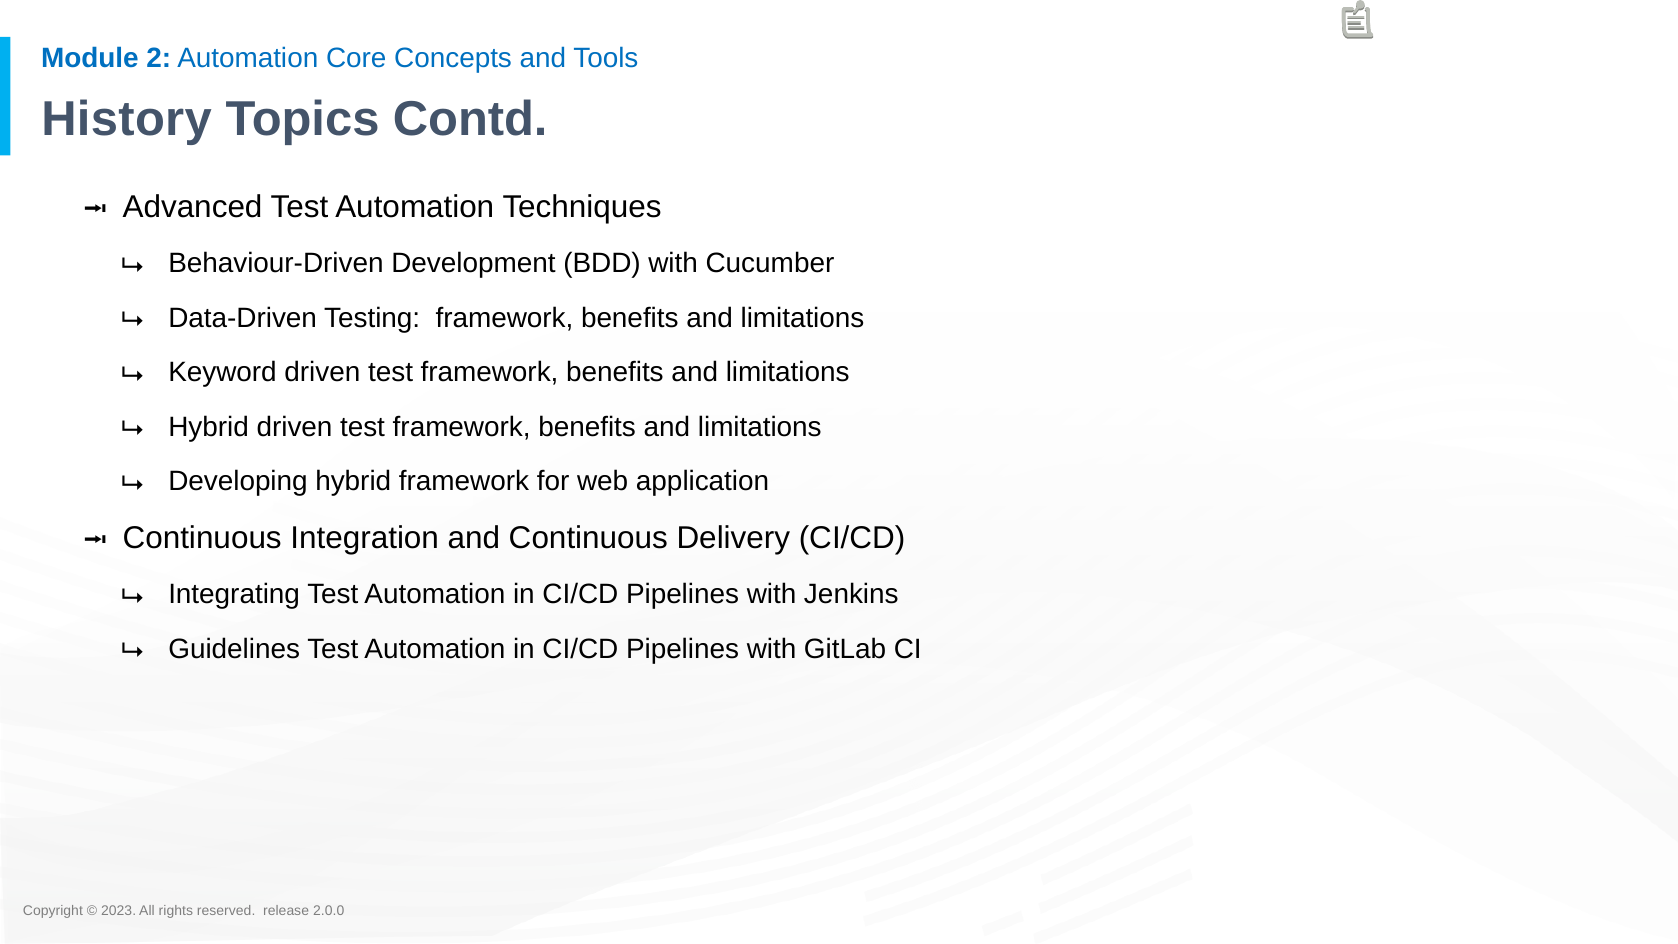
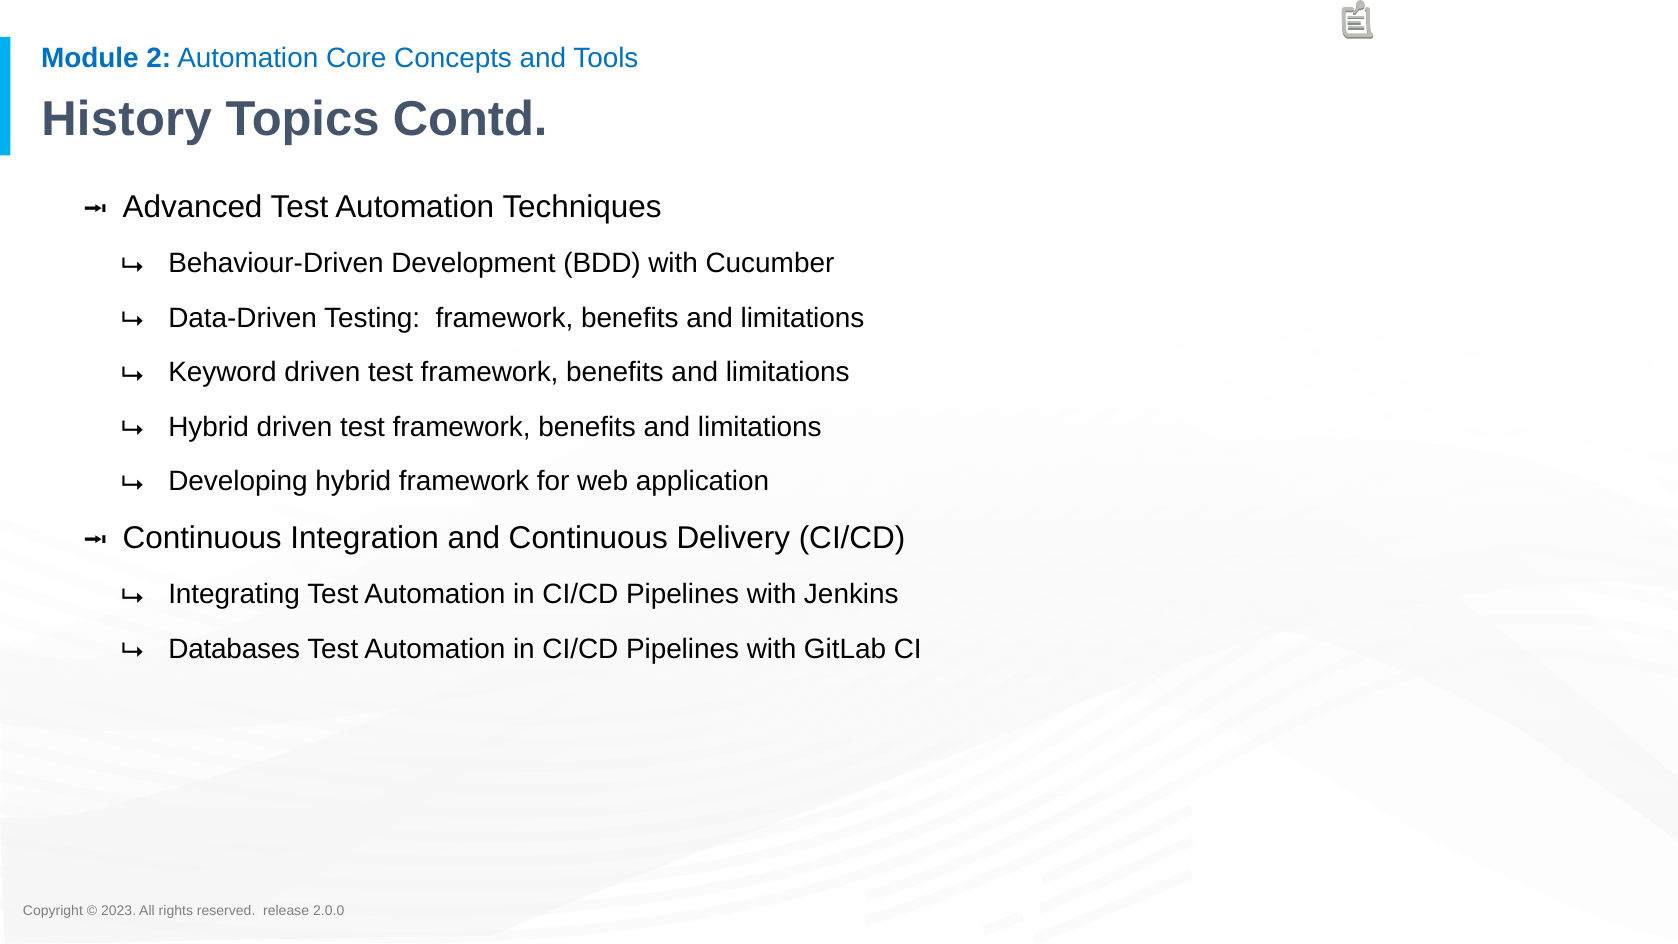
Guidelines: Guidelines -> Databases (234, 649)
